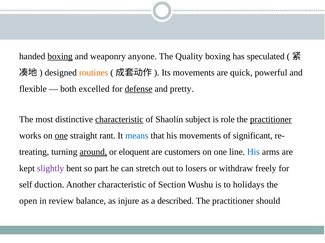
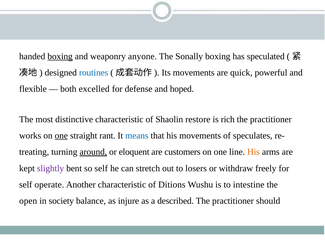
Quality: Quality -> Sonally (189, 56)
routines colour: orange -> blue (94, 73)
defense underline: present -> none (139, 89)
pretty: pretty -> hoped (182, 89)
characteristic underline: present -> none (119, 119)
subject: subject -> restore (198, 119)
role: role -> rich (228, 119)
practitioner underline: present -> none (271, 119)
significant: significant -> speculates (253, 136)
His colour: blue -> orange (253, 152)
so part: part -> self (101, 168)
duction: duction -> operate (49, 185)
Section: Section -> Ditions (172, 185)
holidays: holidays -> intestine (249, 185)
review: review -> society (61, 201)
